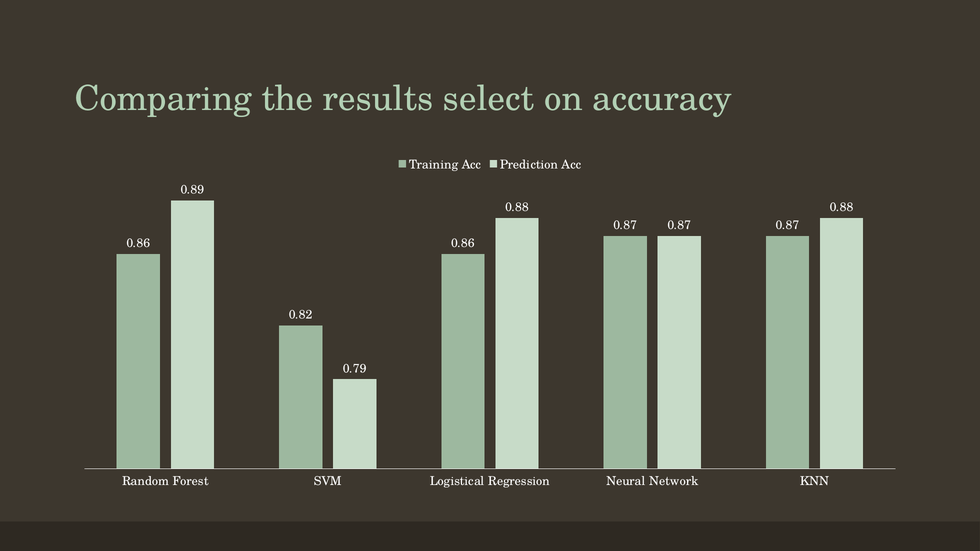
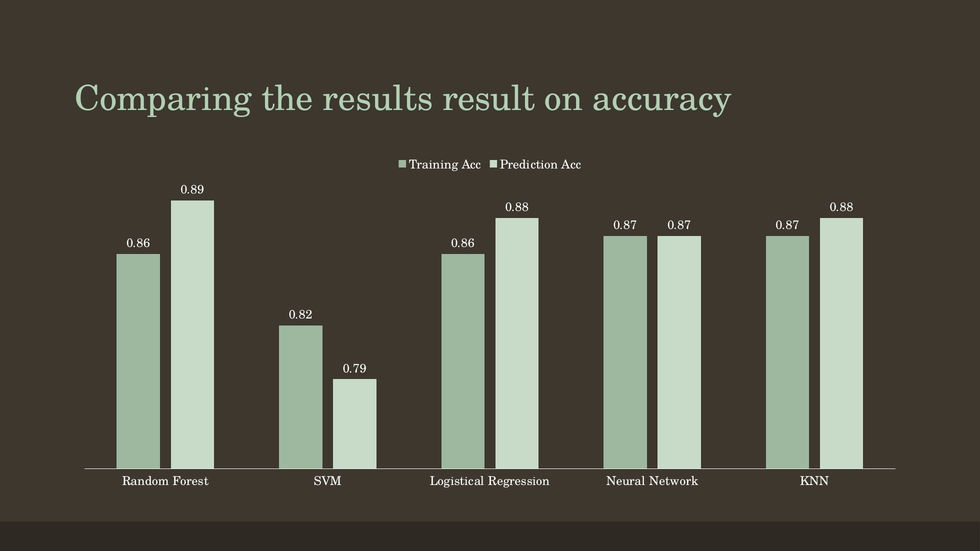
select: select -> result (489, 99)
